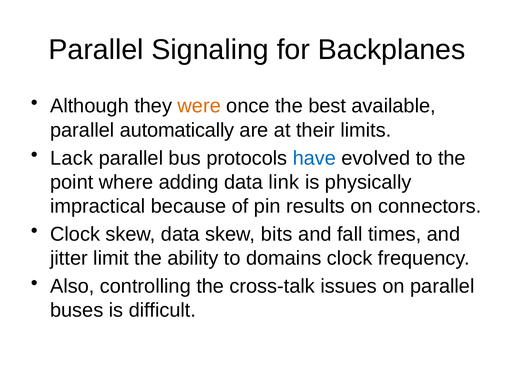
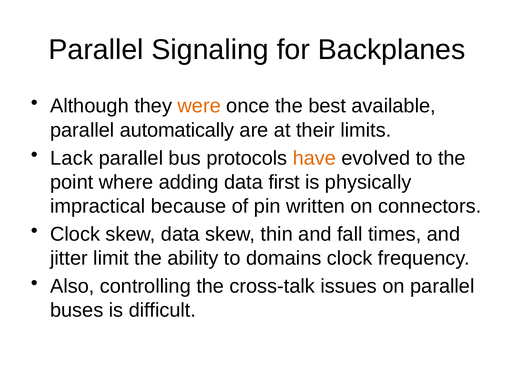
have colour: blue -> orange (314, 158)
link: link -> first (284, 182)
results: results -> written (316, 206)
bits: bits -> thin (277, 234)
